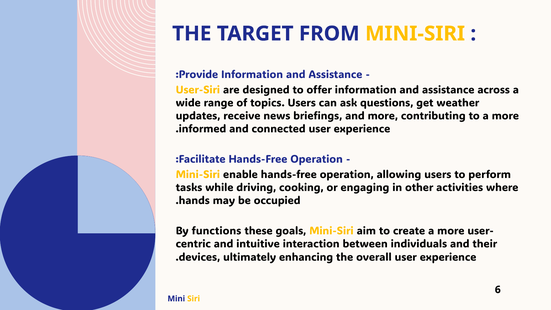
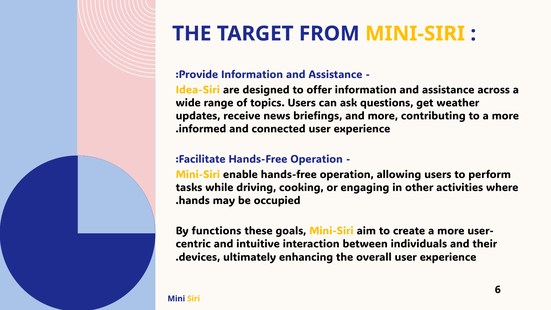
User-Siri: User-Siri -> Idea-Siri (198, 90)
